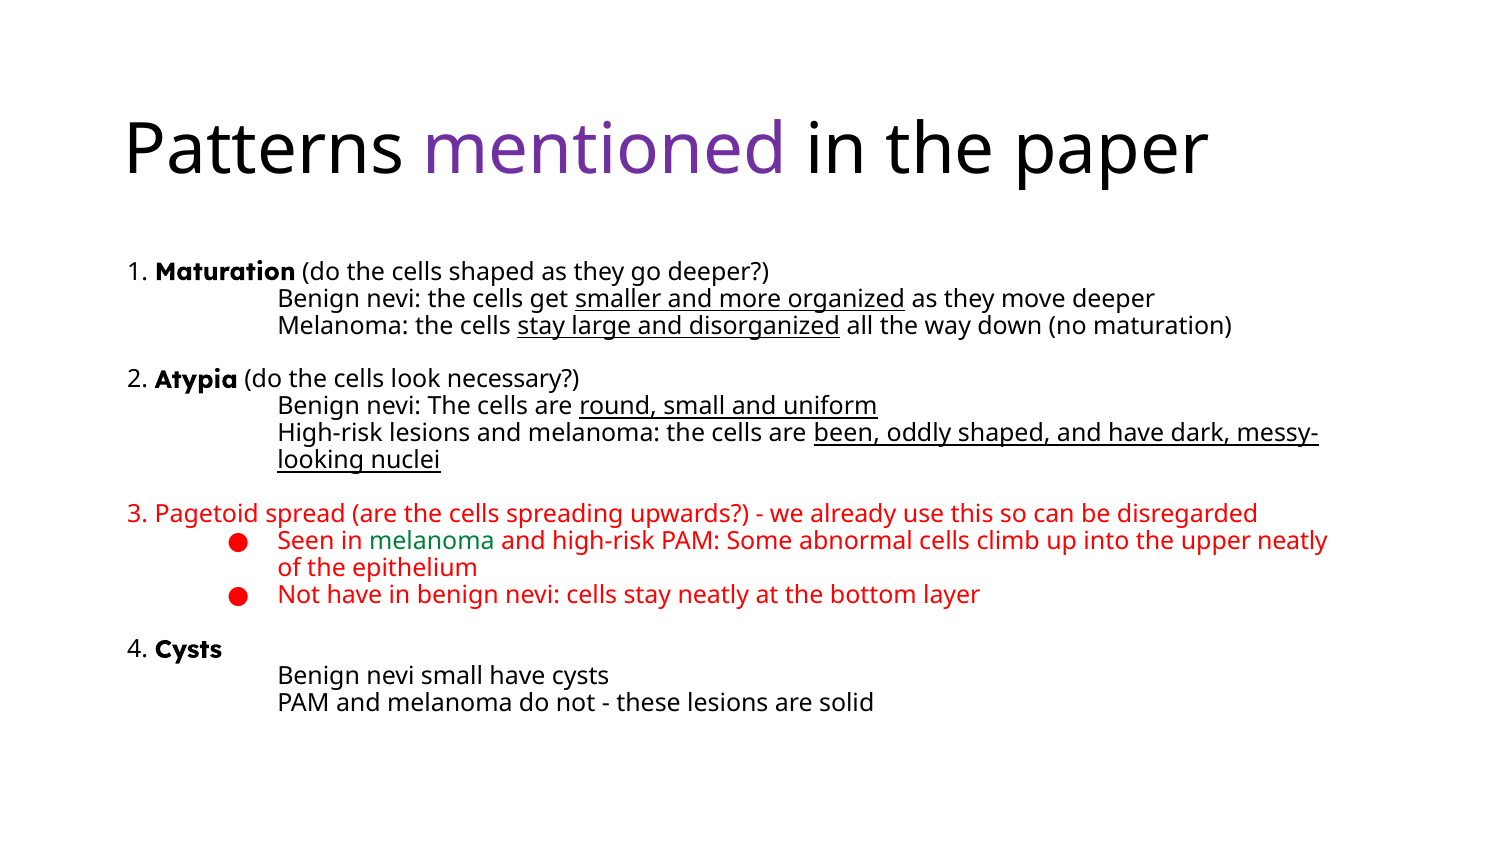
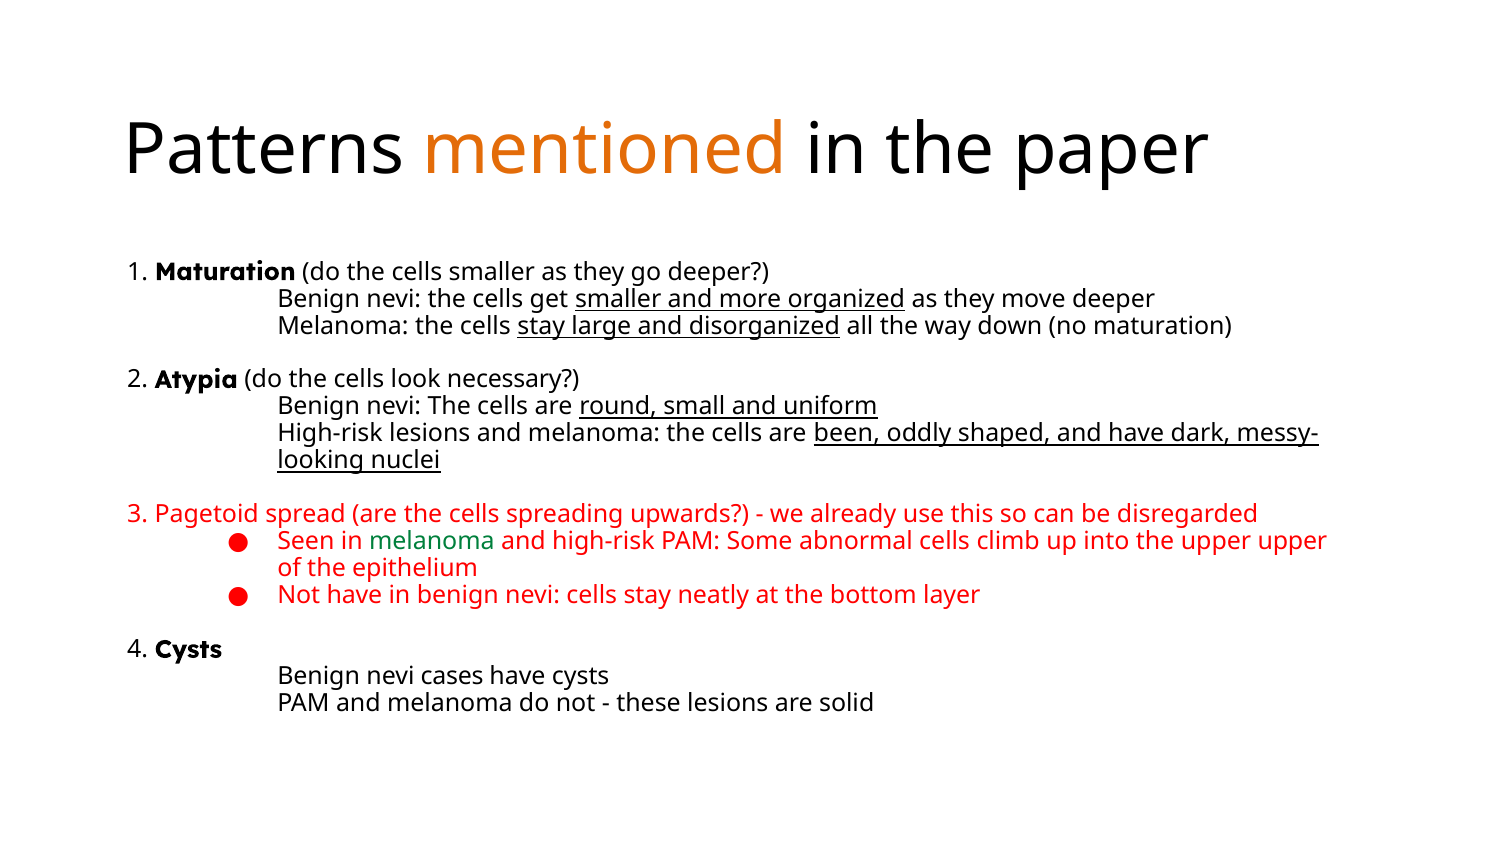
mentioned colour: purple -> orange (605, 150)
cells shaped: shaped -> smaller (492, 272)
upper neatly: neatly -> upper (1292, 541)
nevi small: small -> cases (452, 676)
